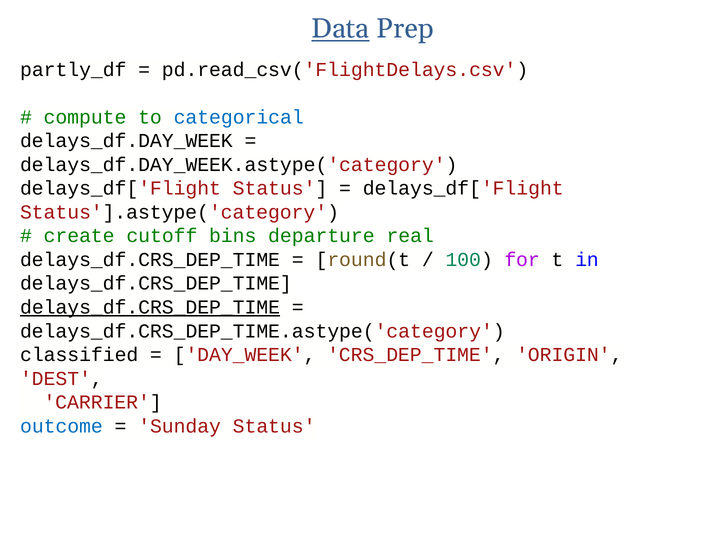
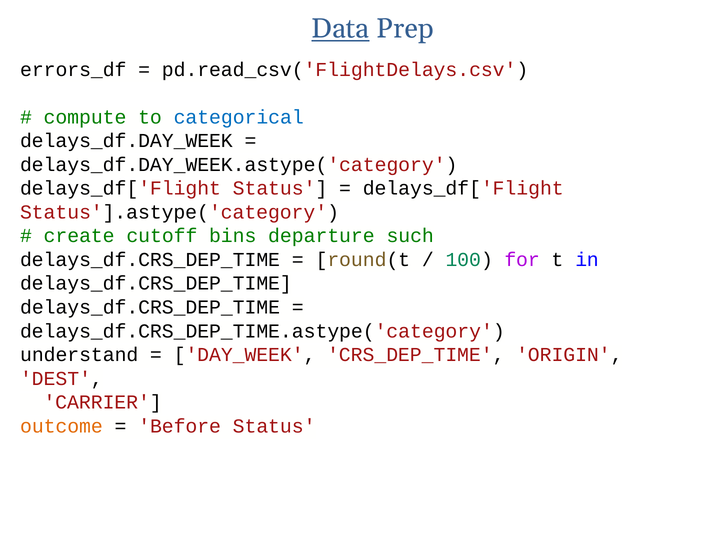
partly_df: partly_df -> errors_df (73, 69)
real: real -> such (410, 236)
delays_df.CRS_DEP_TIME underline: present -> none (150, 307)
classified: classified -> understand (79, 355)
outcome colour: blue -> orange (61, 426)
Sunday: Sunday -> Before (180, 426)
